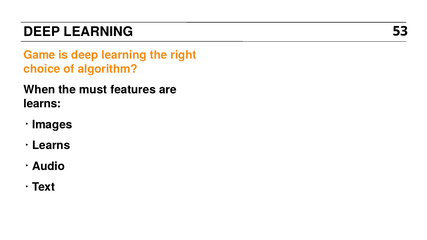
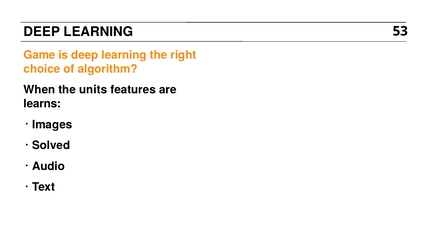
must: must -> units (93, 90)
Learns: Learns -> Solved (51, 145)
